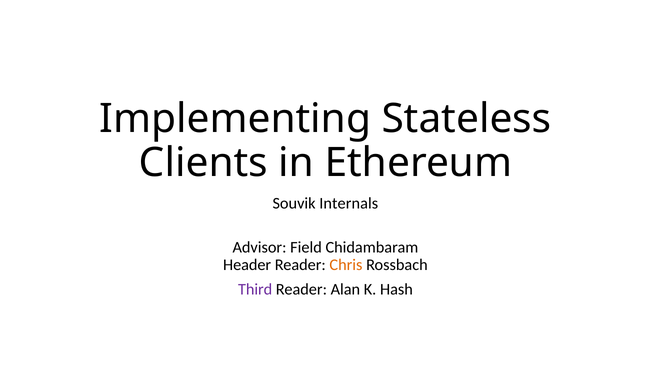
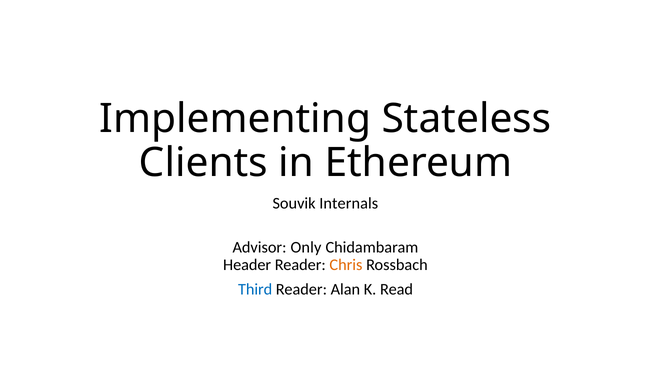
Field: Field -> Only (306, 247)
Third colour: purple -> blue (255, 289)
Hash: Hash -> Read (396, 289)
